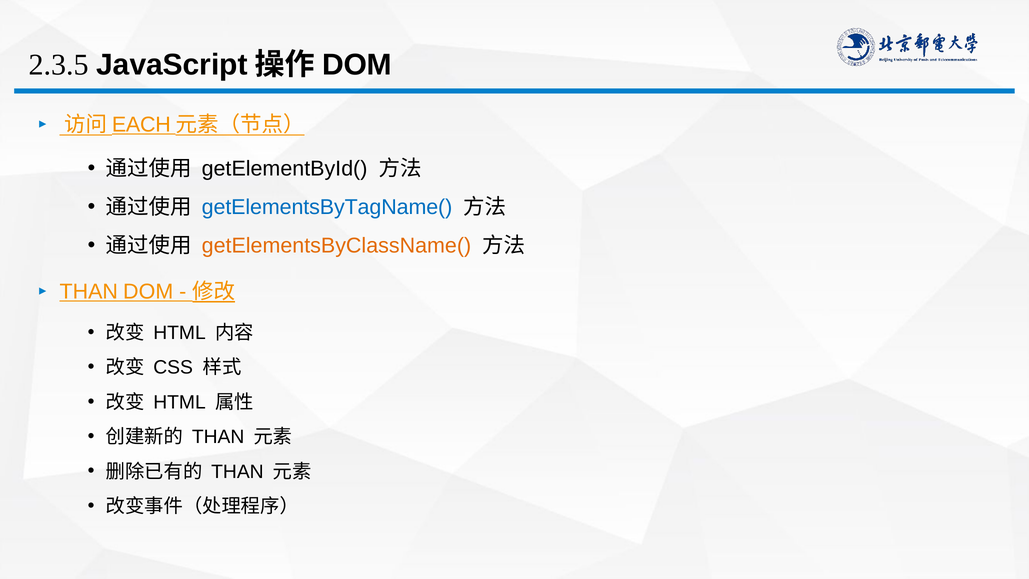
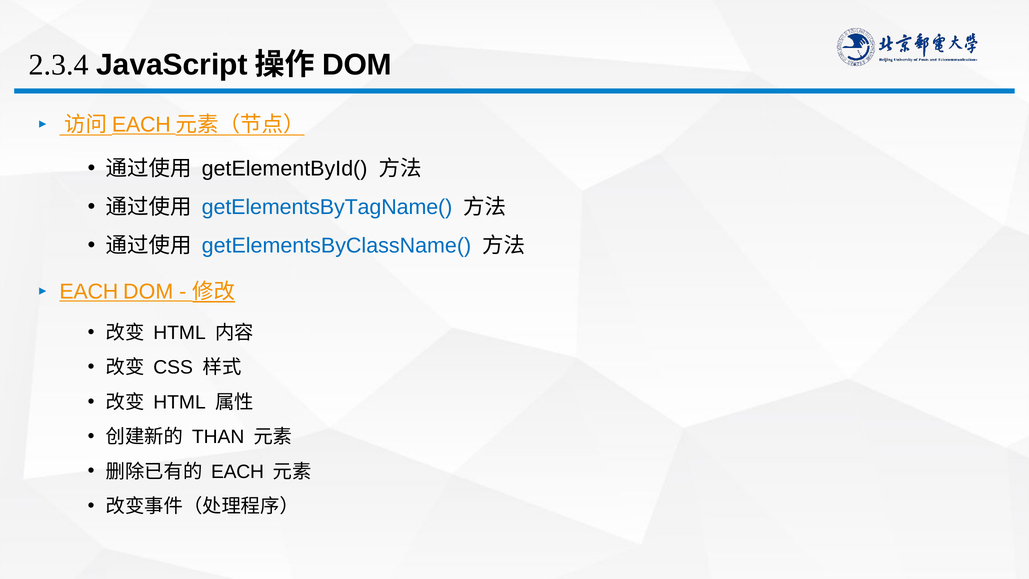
2.3.5: 2.3.5 -> 2.3.4 (59, 65)
getElementsByClassName( colour: orange -> blue (336, 246)
THAN: THAN -> EACH (89, 291)
THAN: THAN -> EACH (238, 472)
